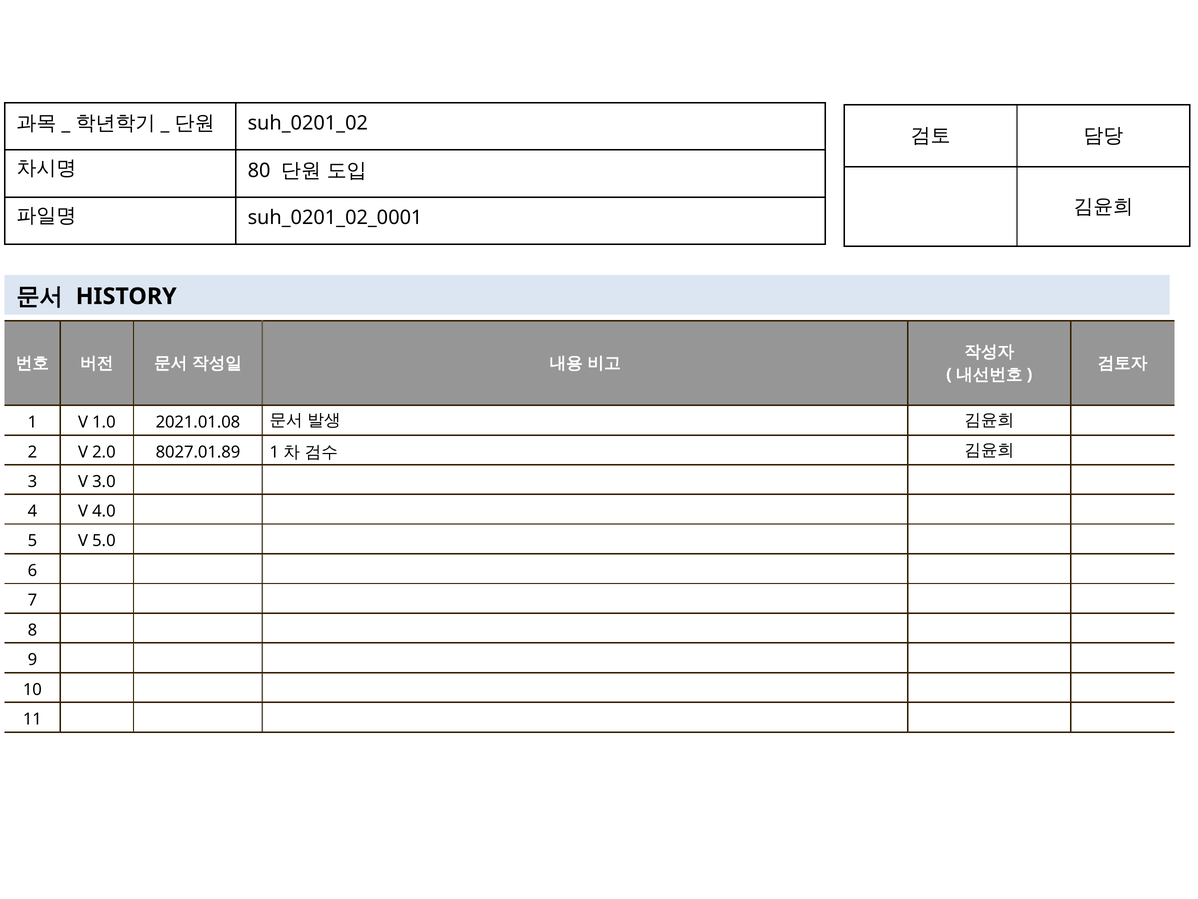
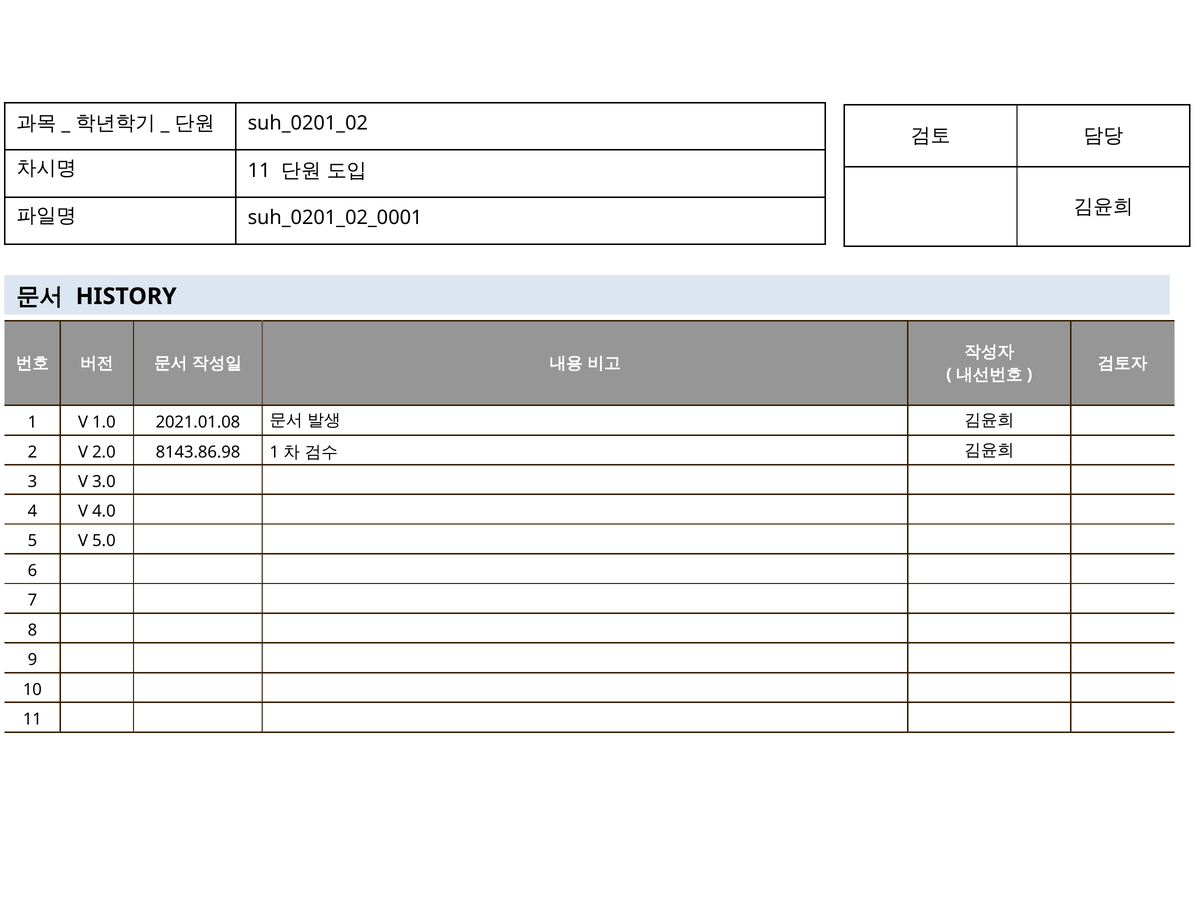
80: 80 -> 11 (259, 170)
8027.01.89: 8027.01.89 -> 8143.86.98 (198, 452)
